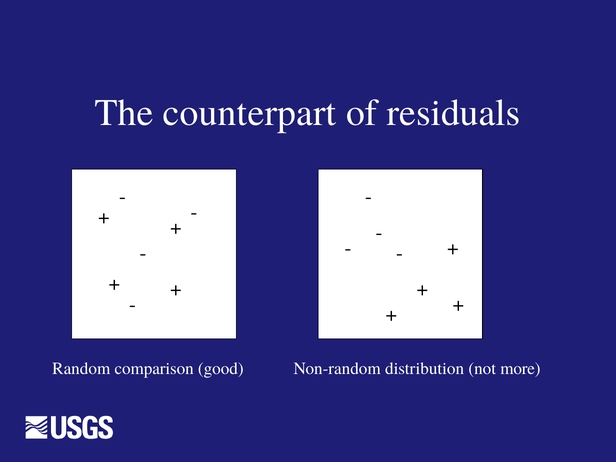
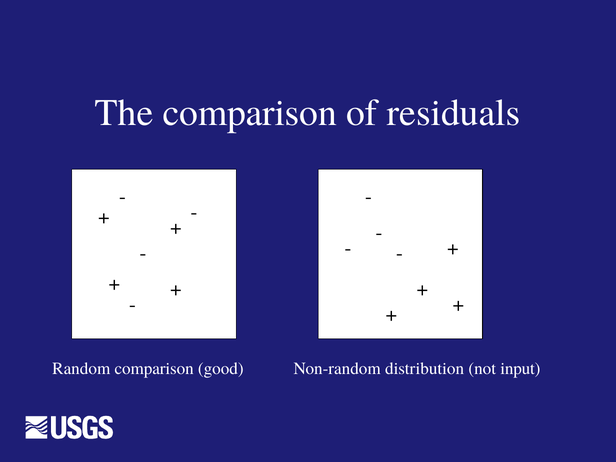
The counterpart: counterpart -> comparison (250, 113)
more: more -> input (520, 369)
